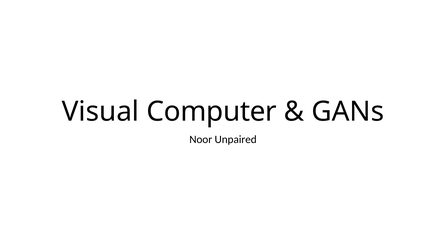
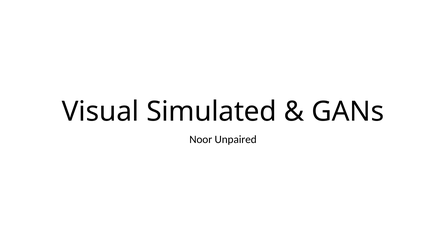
Computer: Computer -> Simulated (212, 111)
